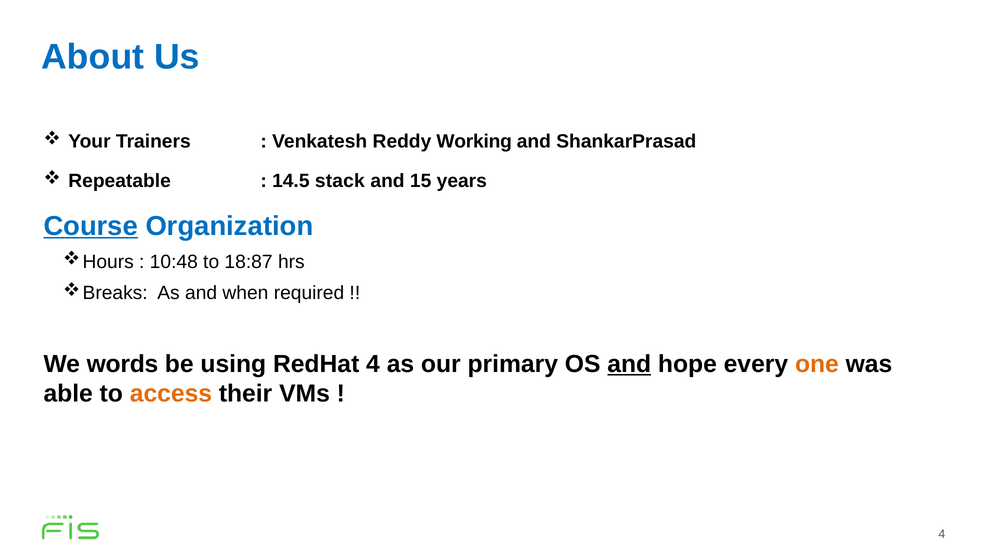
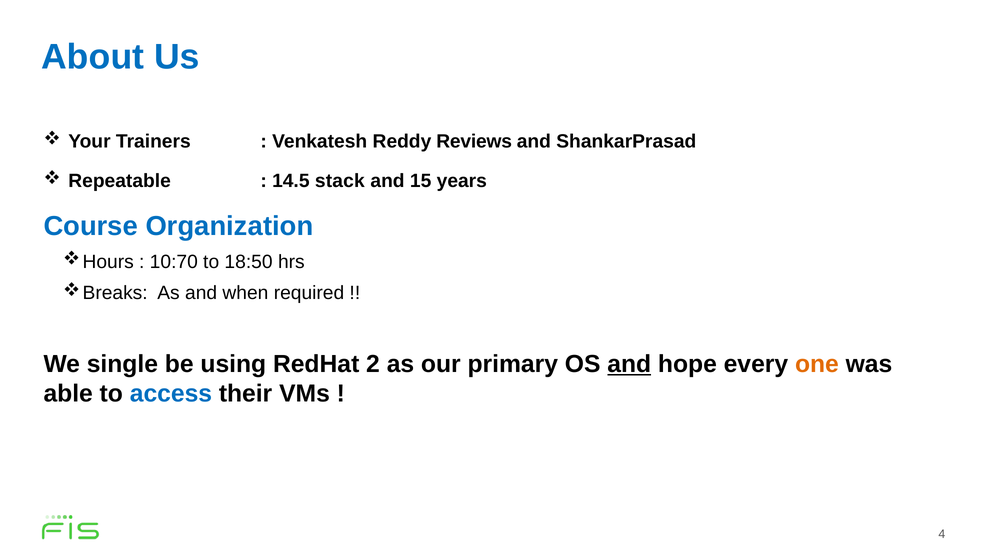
Working: Working -> Reviews (474, 142)
Course underline: present -> none (91, 226)
10:48: 10:48 -> 10:70 (174, 262)
18:87: 18:87 -> 18:50 (249, 262)
words: words -> single (122, 364)
RedHat 4: 4 -> 2 (373, 364)
access colour: orange -> blue (171, 394)
